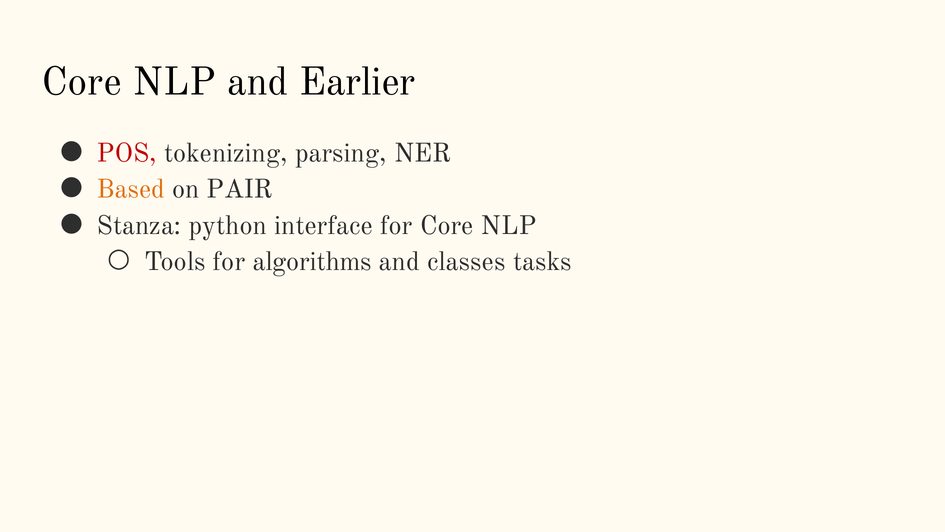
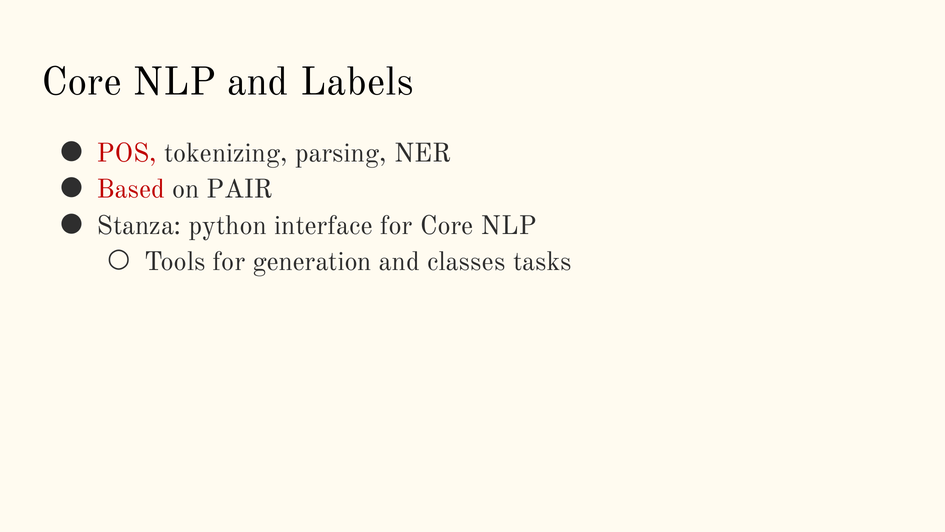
Earlier: Earlier -> Labels (357, 82)
Based colour: orange -> red (131, 189)
algorithms: algorithms -> generation (312, 262)
